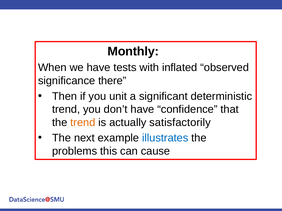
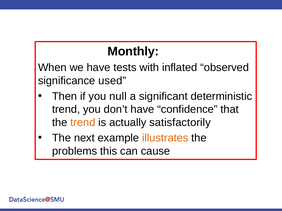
there: there -> used (112, 81)
unit: unit -> null (118, 96)
illustrates colour: blue -> orange (165, 138)
